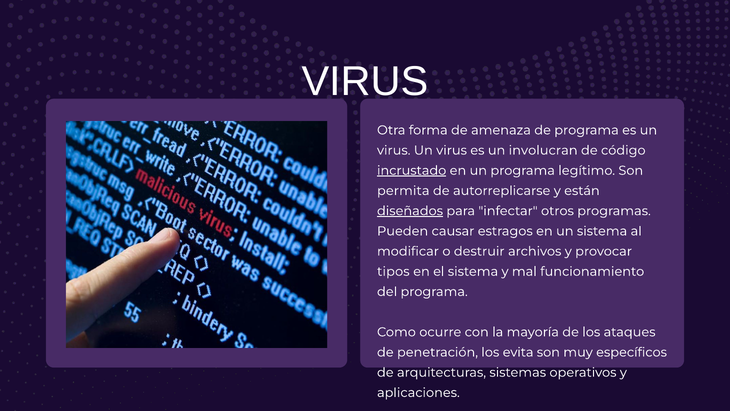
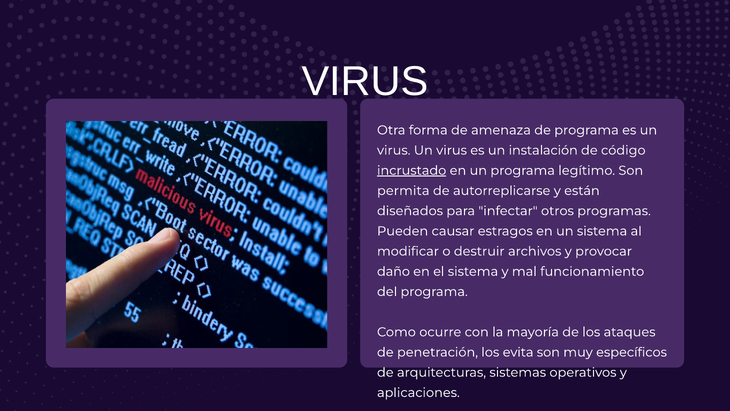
involucran: involucran -> instalación (543, 150)
diseñados underline: present -> none (410, 211)
tipos: tipos -> daño (393, 271)
